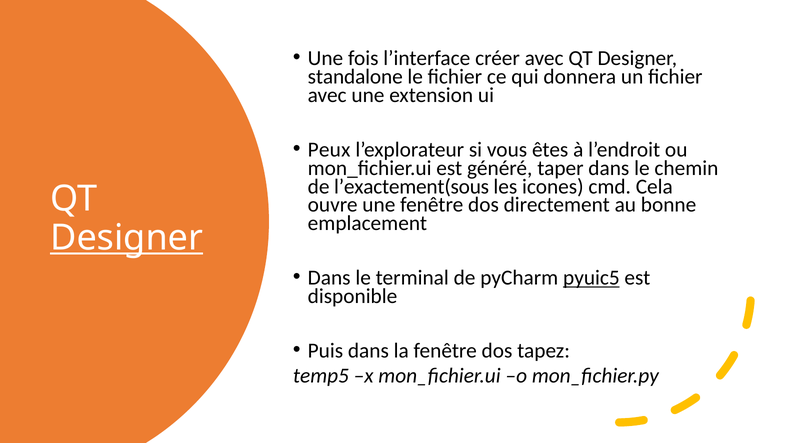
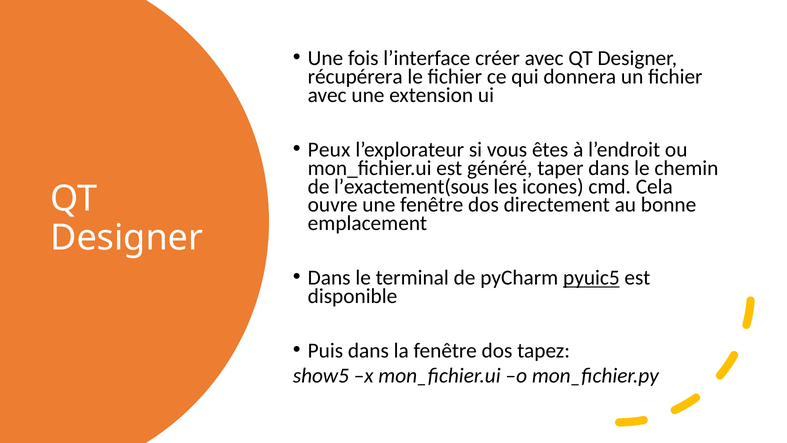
standalone: standalone -> récupérera (355, 77)
Designer underline: present -> none (127, 238)
temp5: temp5 -> show5 (321, 376)
